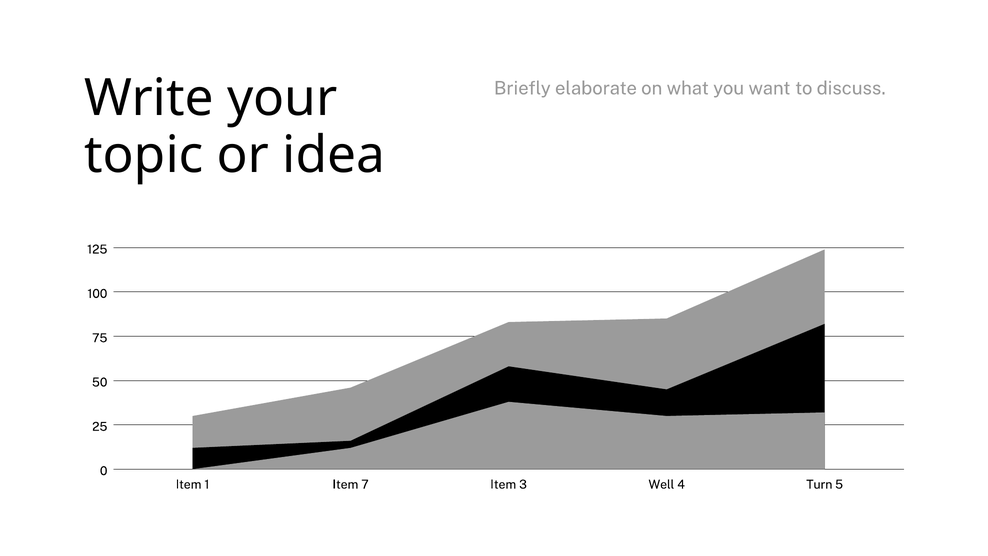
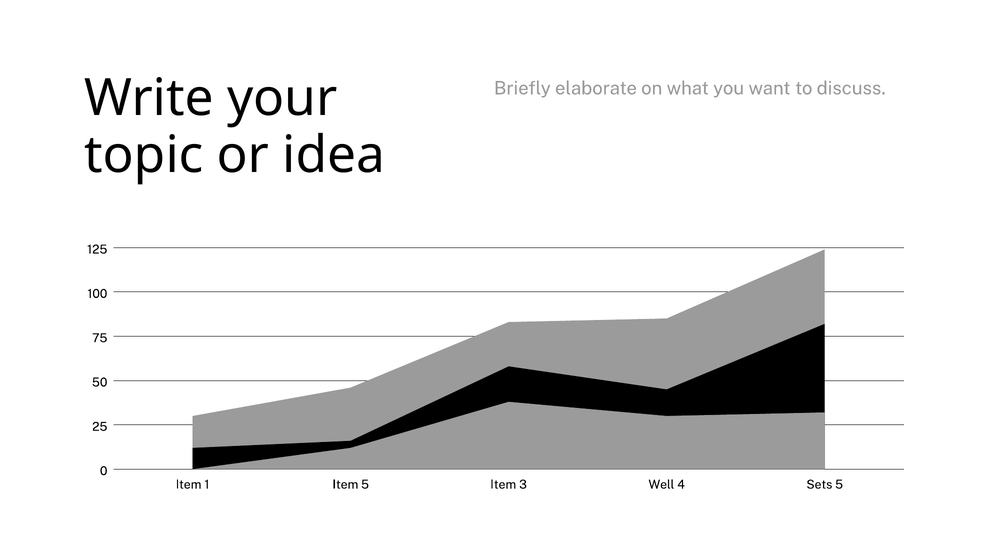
Item 7: 7 -> 5 (365, 484)
Turn: Turn -> Sets (819, 484)
